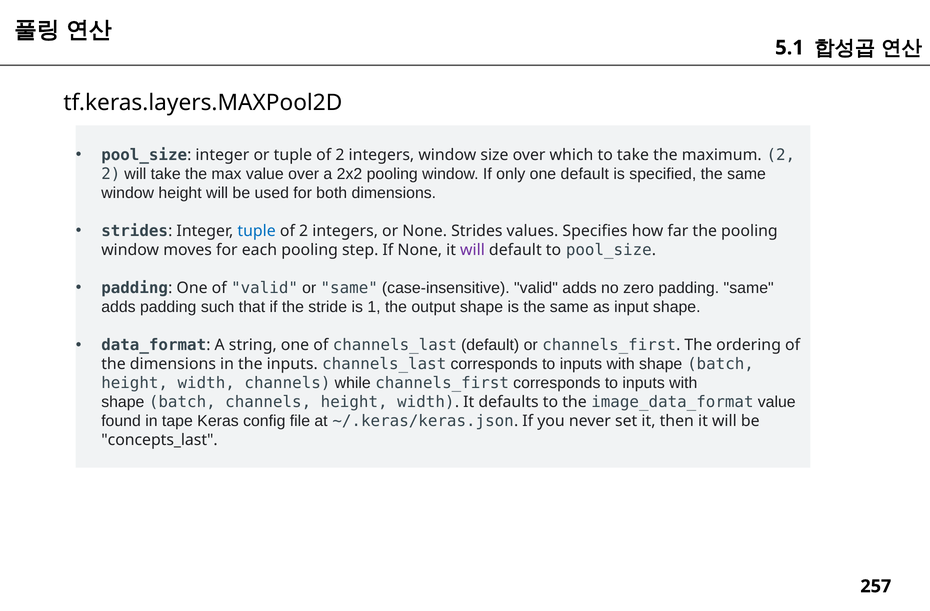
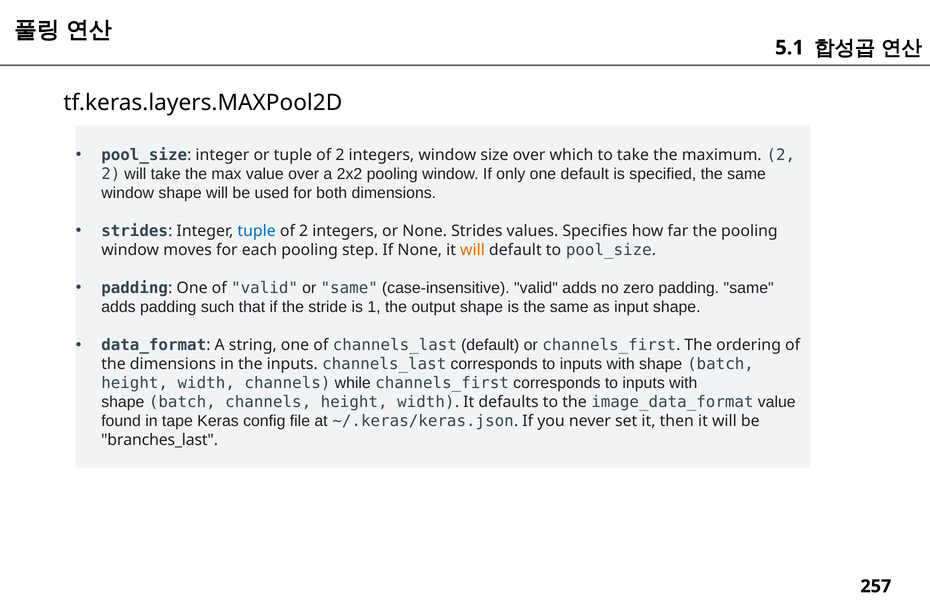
window height: height -> shape (180, 193)
will colour: purple -> orange (472, 250)
concepts_last: concepts_last -> branches_last (160, 440)
